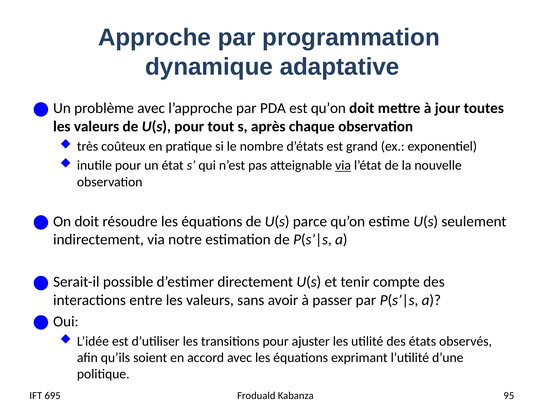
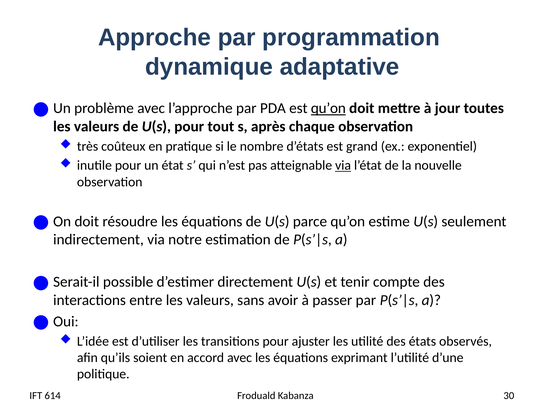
qu’on underline: none -> present (328, 108)
695: 695 -> 614 (53, 395)
95: 95 -> 30 (509, 395)
